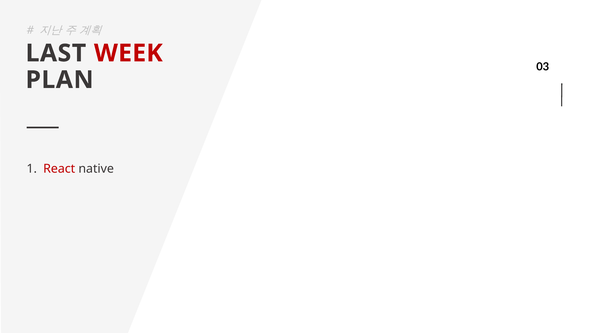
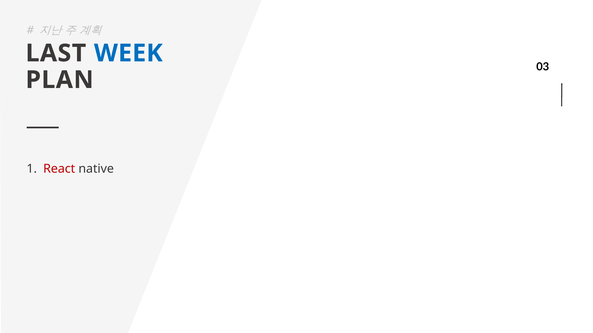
WEEK colour: red -> blue (128, 53)
